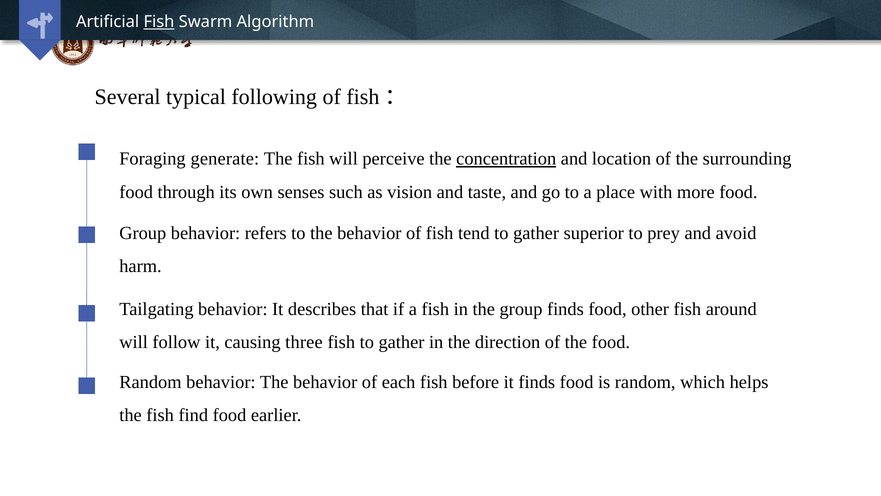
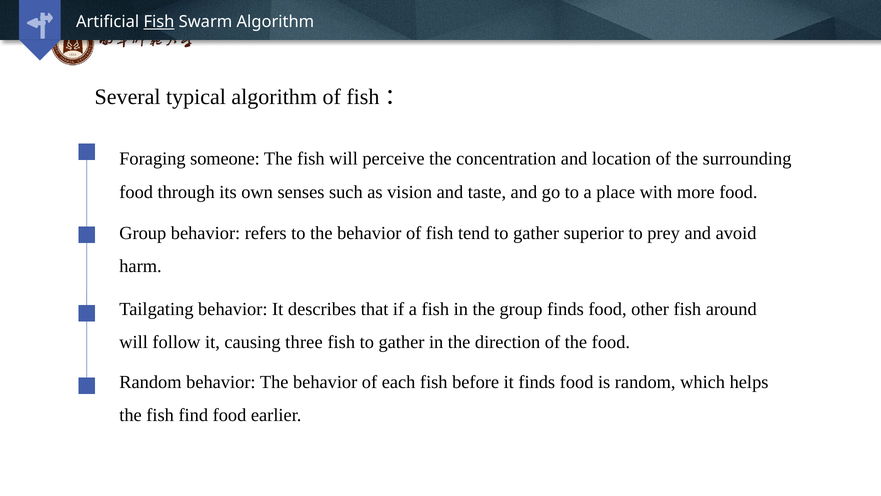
typical following: following -> algorithm (274, 97)
generate: generate -> someone (225, 159)
concentration underline: present -> none (506, 159)
